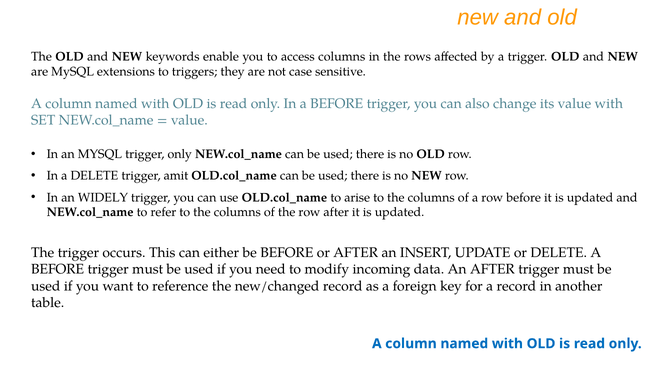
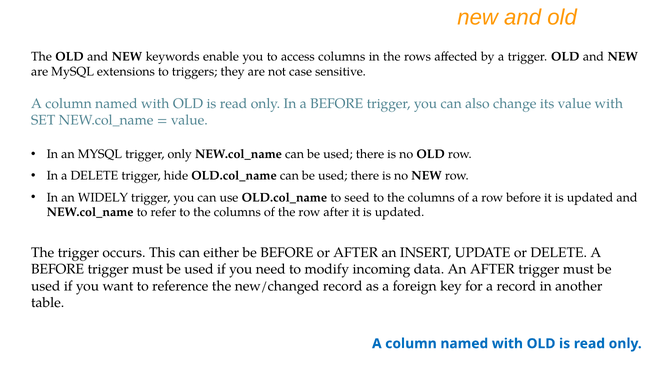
amit: amit -> hide (176, 176)
arise: arise -> seed (357, 197)
